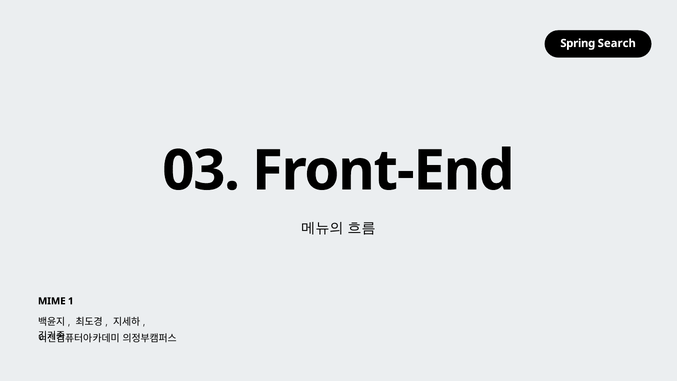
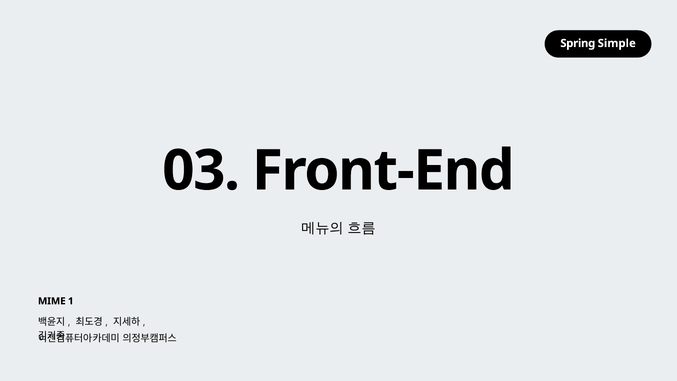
Search: Search -> Simple (617, 43)
